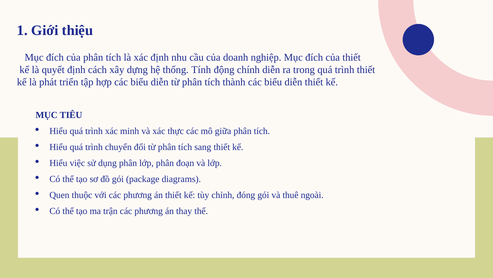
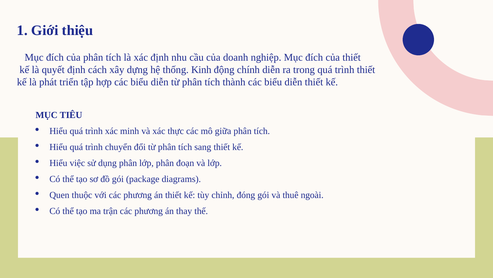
Tính: Tính -> Kinh (201, 69)
